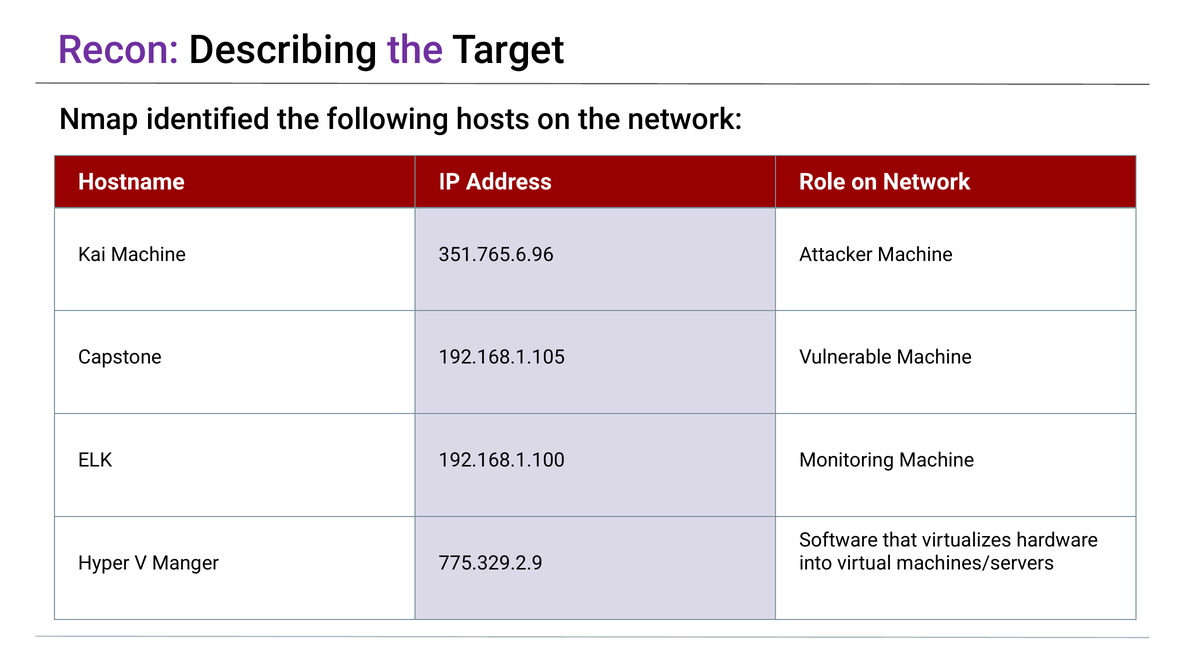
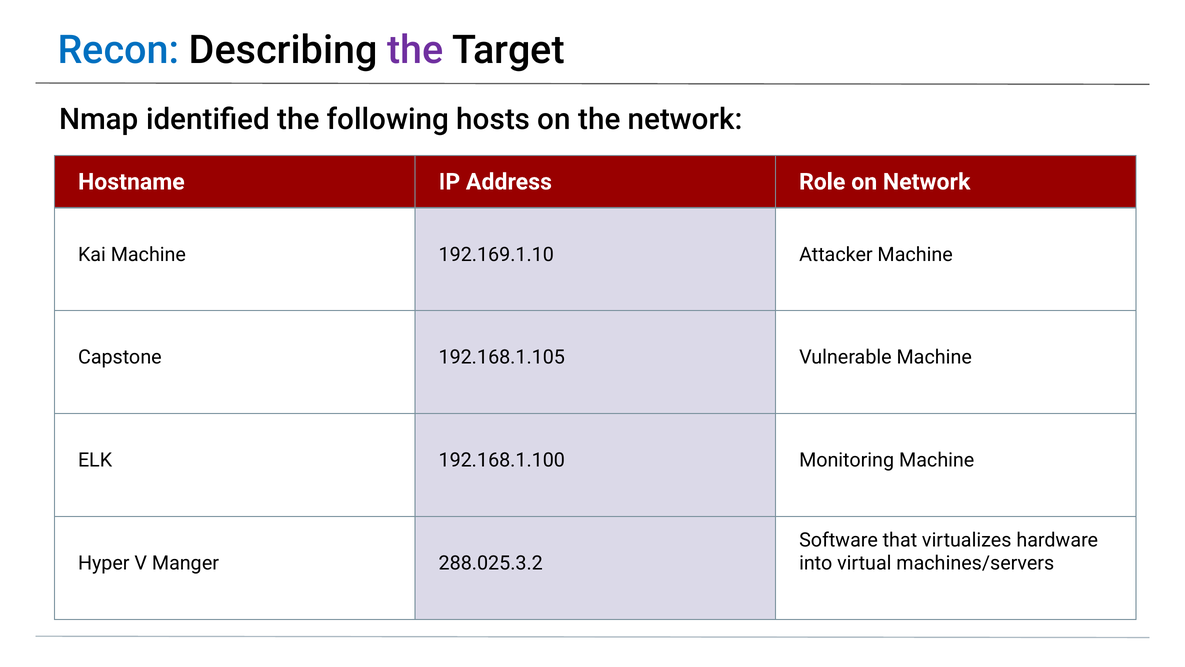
Recon colour: purple -> blue (118, 50)
351.765.6.96: 351.765.6.96 -> 192.169.1.10 (496, 254)
775.329.2.9: 775.329.2.9 -> 288.025.3.2 (491, 563)
